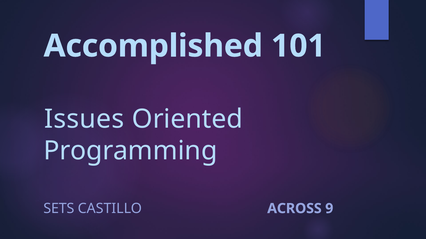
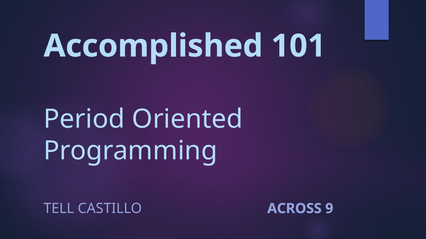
Issues: Issues -> Period (84, 119)
SETS: SETS -> TELL (59, 209)
